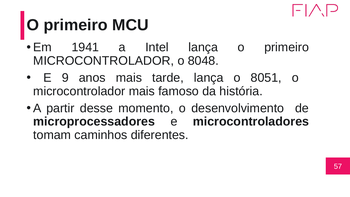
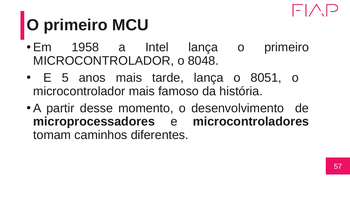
1941: 1941 -> 1958 (85, 47)
9: 9 -> 5 (65, 78)
